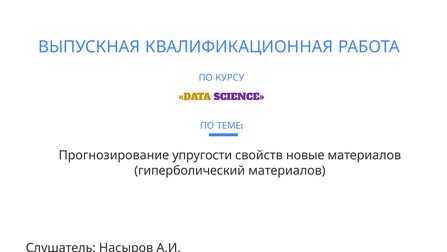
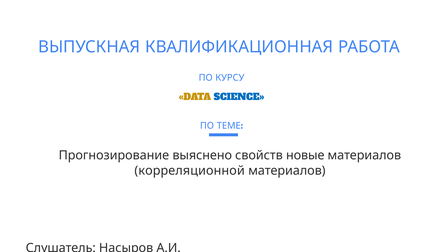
SCIENCE colour: purple -> blue (239, 97)
упругости: упругости -> выяснено (202, 155)
гиперболический: гиперболический -> корреляционной (190, 170)
